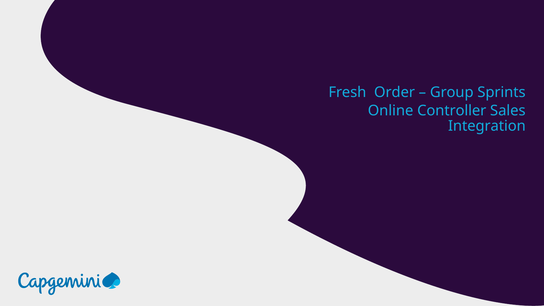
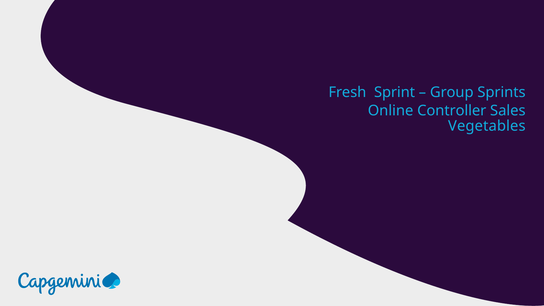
Order: Order -> Sprint (395, 92)
Integration: Integration -> Vegetables (487, 126)
